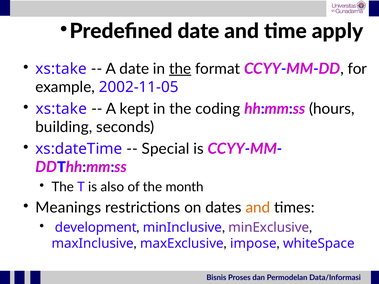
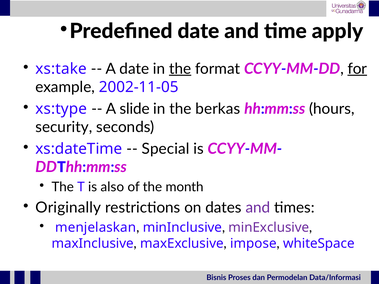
for underline: none -> present (357, 69)
xs:take: xs:take -> xs:type (61, 109)
kept: kept -> slide (135, 109)
coding: coding -> berkas (218, 109)
building: building -> security (64, 127)
Meanings: Meanings -> Originally (68, 208)
and colour: orange -> purple (258, 208)
development: development -> menjelaskan (96, 228)
